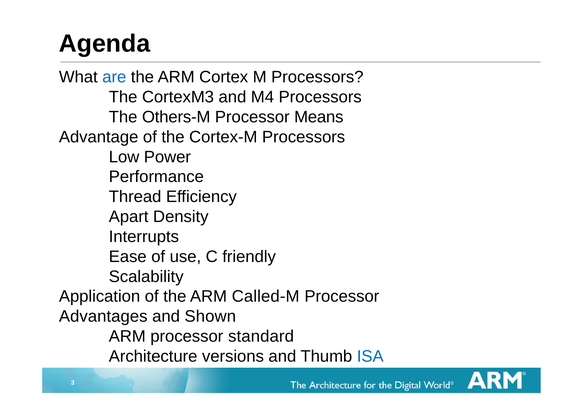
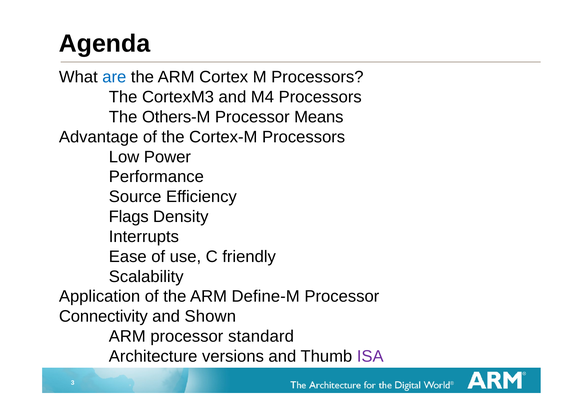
Thread: Thread -> Source (135, 197)
Apart: Apart -> Flags (129, 217)
Called-M: Called-M -> Define-M (266, 296)
Advantages: Advantages -> Connectivity (103, 316)
ISA colour: blue -> purple (370, 356)
